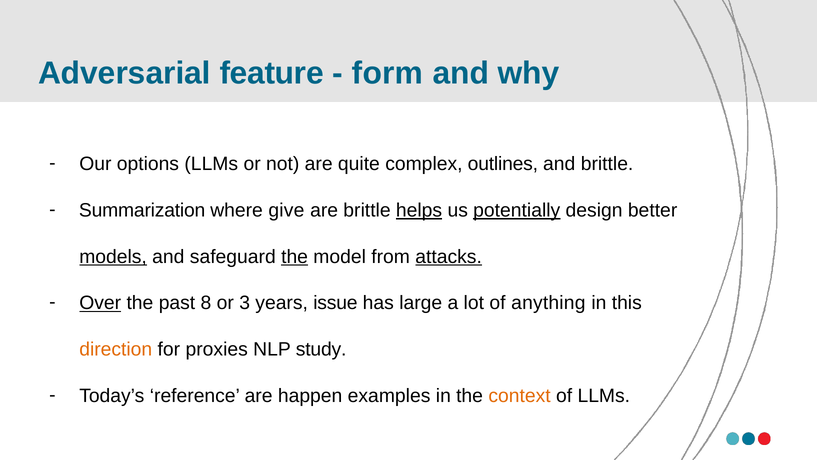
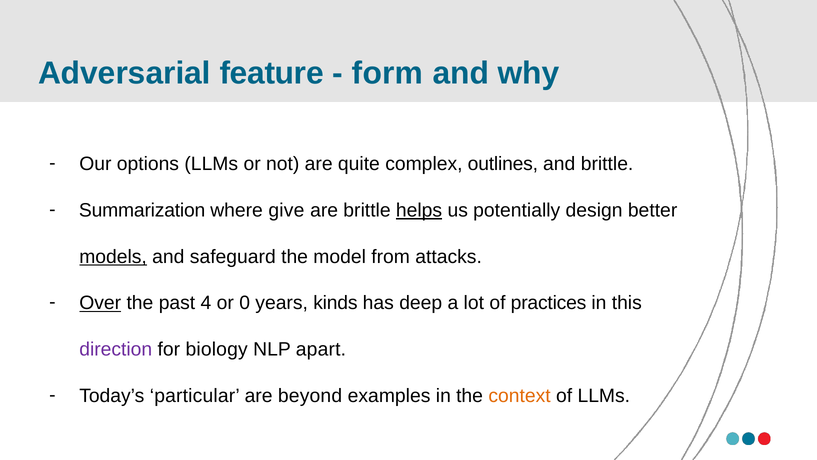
potentially underline: present -> none (517, 210)
the underline: present -> none (295, 257)
attacks underline: present -> none (449, 257)
8: 8 -> 4 (206, 303)
3: 3 -> 0 (245, 303)
issue: issue -> kinds (335, 303)
large: large -> deep (421, 303)
anything: anything -> practices (549, 303)
direction colour: orange -> purple (116, 349)
proxies: proxies -> biology (217, 349)
study: study -> apart (321, 349)
reference: reference -> particular (195, 395)
happen: happen -> beyond (310, 395)
